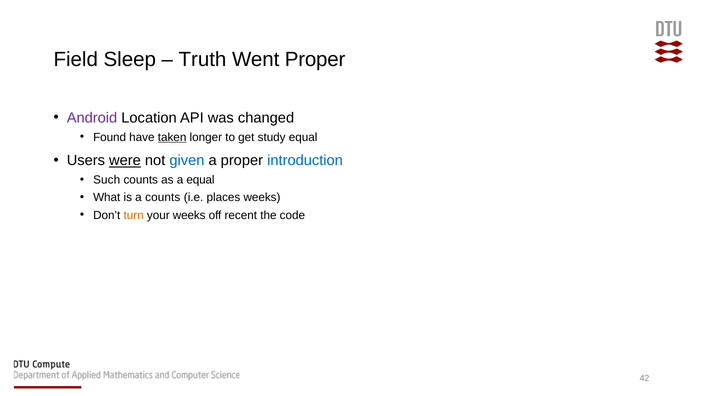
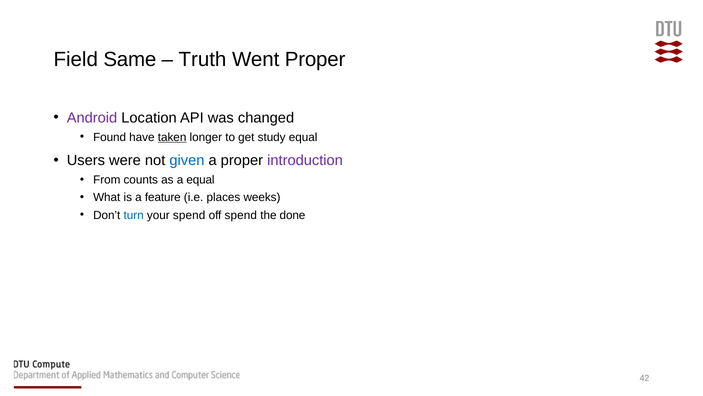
Sleep: Sleep -> Same (130, 59)
were underline: present -> none (125, 160)
introduction colour: blue -> purple (305, 160)
Such: Such -> From (107, 180)
a counts: counts -> feature (163, 197)
turn colour: orange -> blue (134, 215)
your weeks: weeks -> spend (189, 215)
off recent: recent -> spend (241, 215)
code: code -> done (292, 215)
